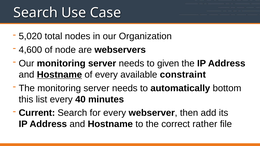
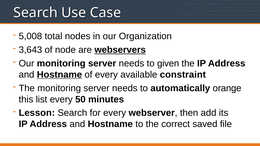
5,020: 5,020 -> 5,008 (30, 36)
4,600: 4,600 -> 3,643 (30, 50)
webservers underline: none -> present (120, 50)
bottom: bottom -> orange (227, 88)
40: 40 -> 50 (80, 99)
Current: Current -> Lesson (37, 113)
rather: rather -> saved (205, 124)
